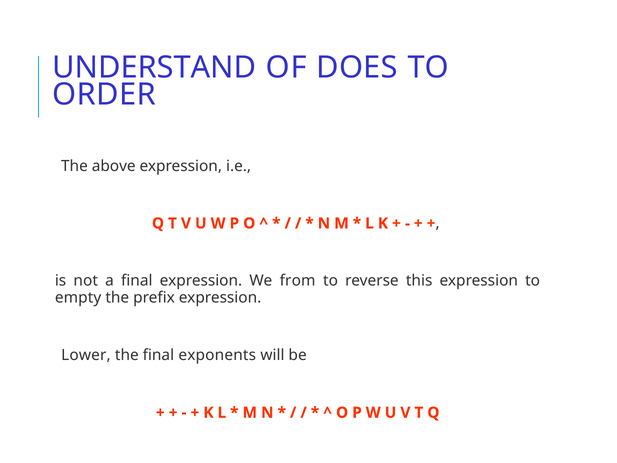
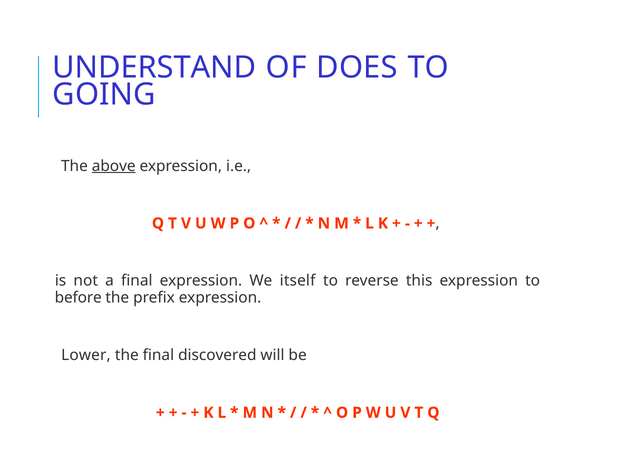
ORDER: ORDER -> GOING (104, 94)
above underline: none -> present (114, 166)
from: from -> itself (298, 281)
empty: empty -> before (78, 298)
exponents: exponents -> discovered (217, 355)
